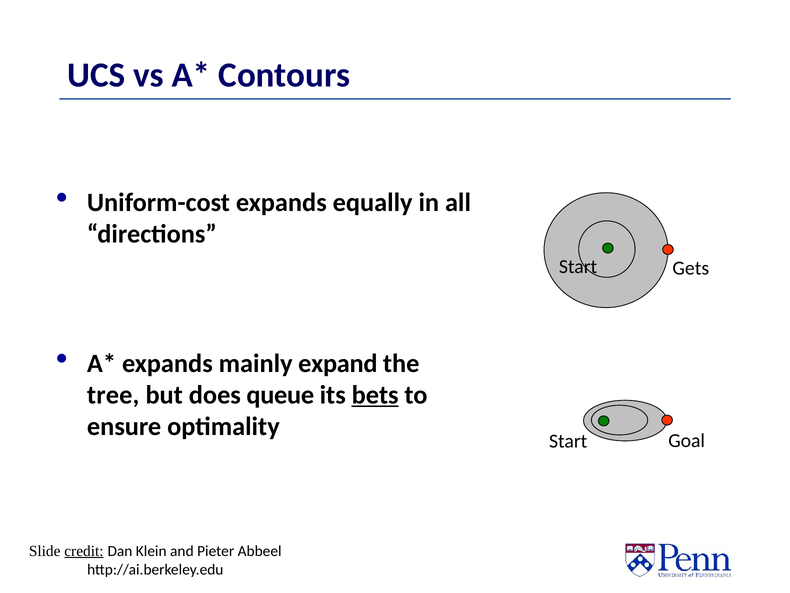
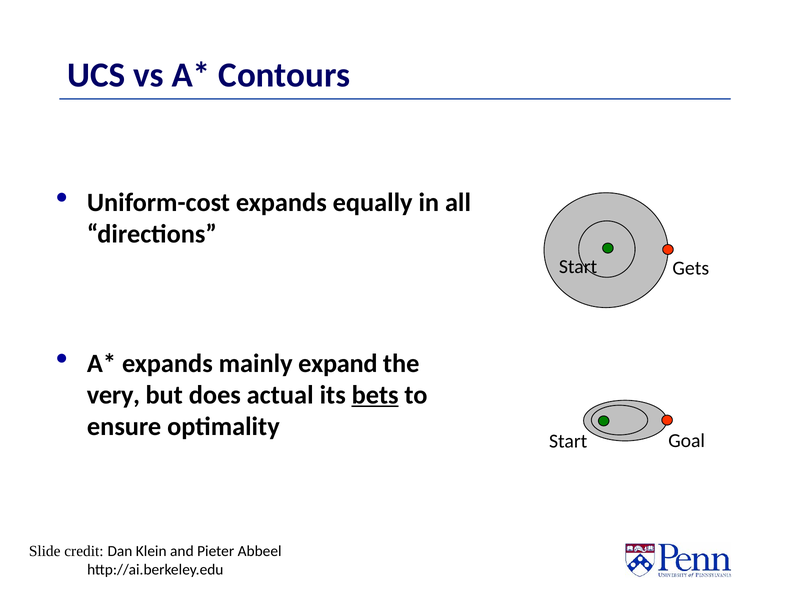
tree: tree -> very (113, 395)
queue: queue -> actual (280, 395)
credit underline: present -> none (84, 551)
